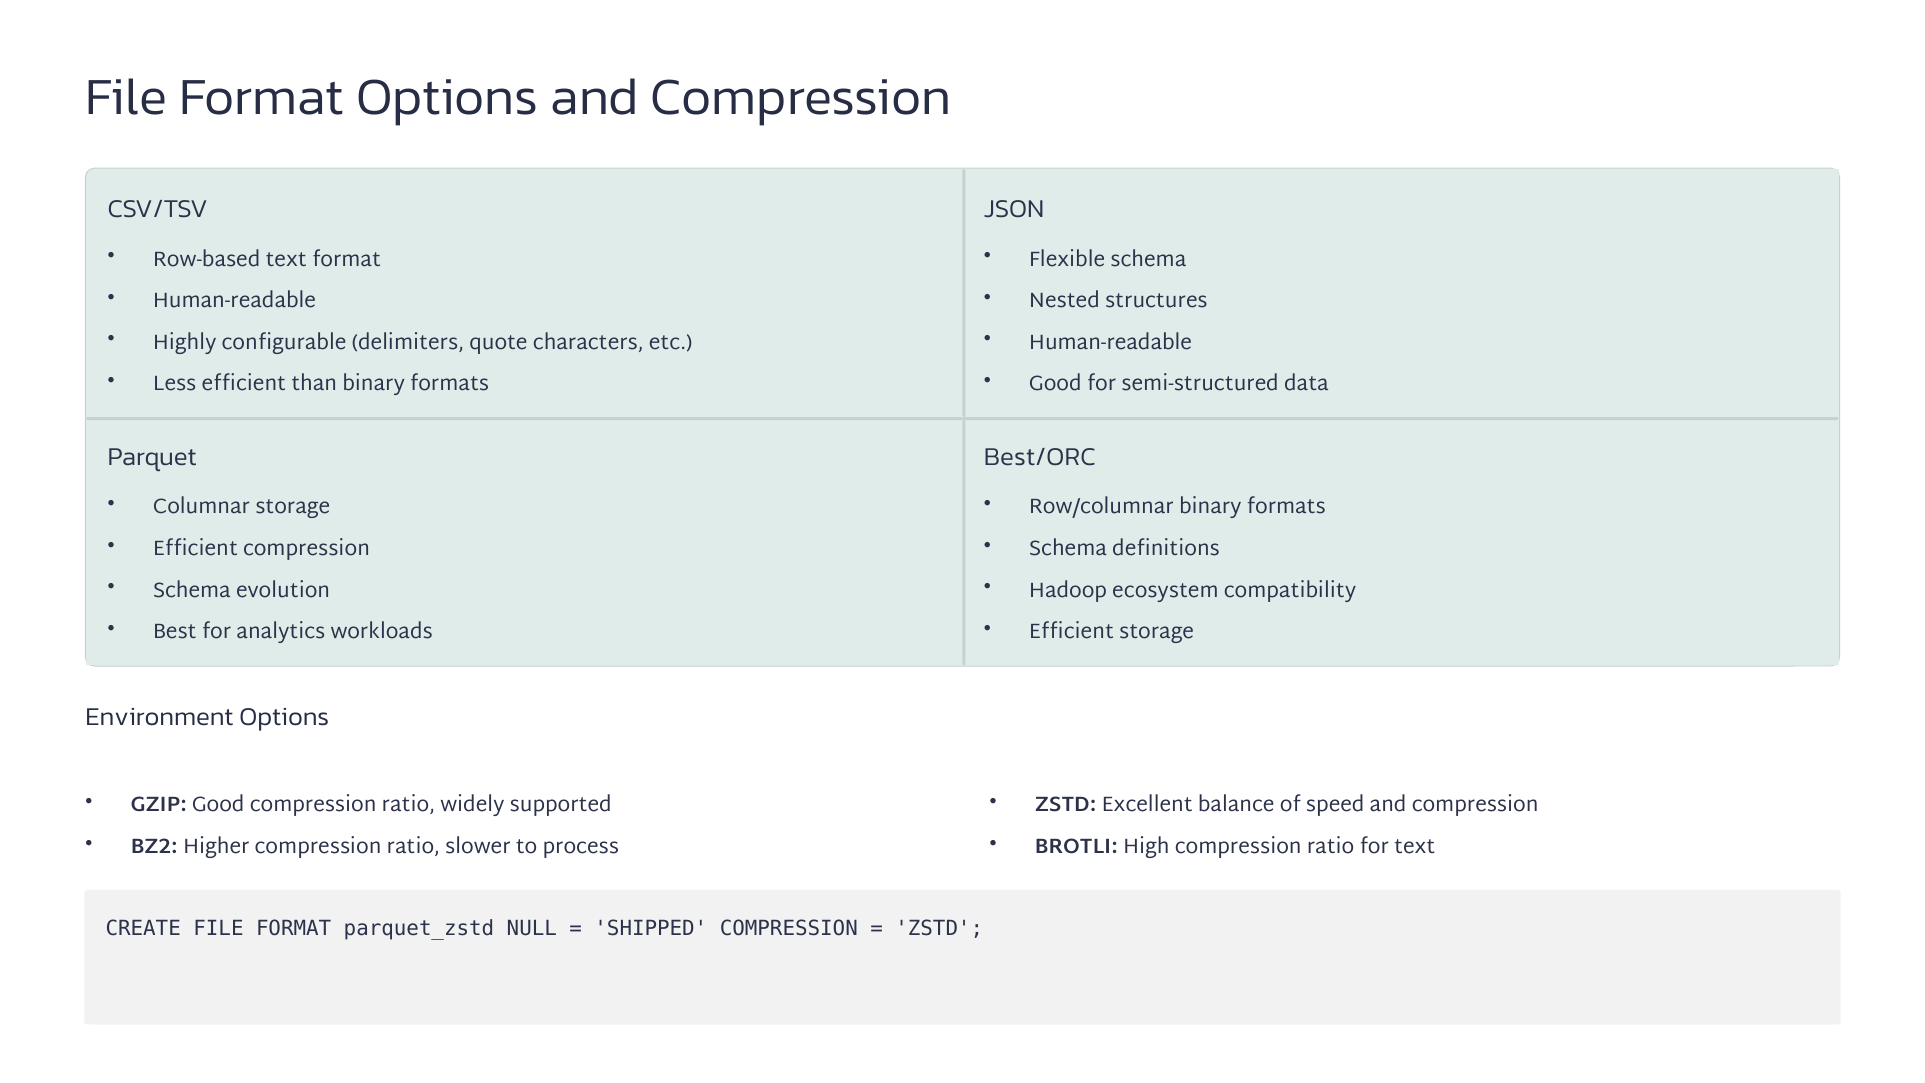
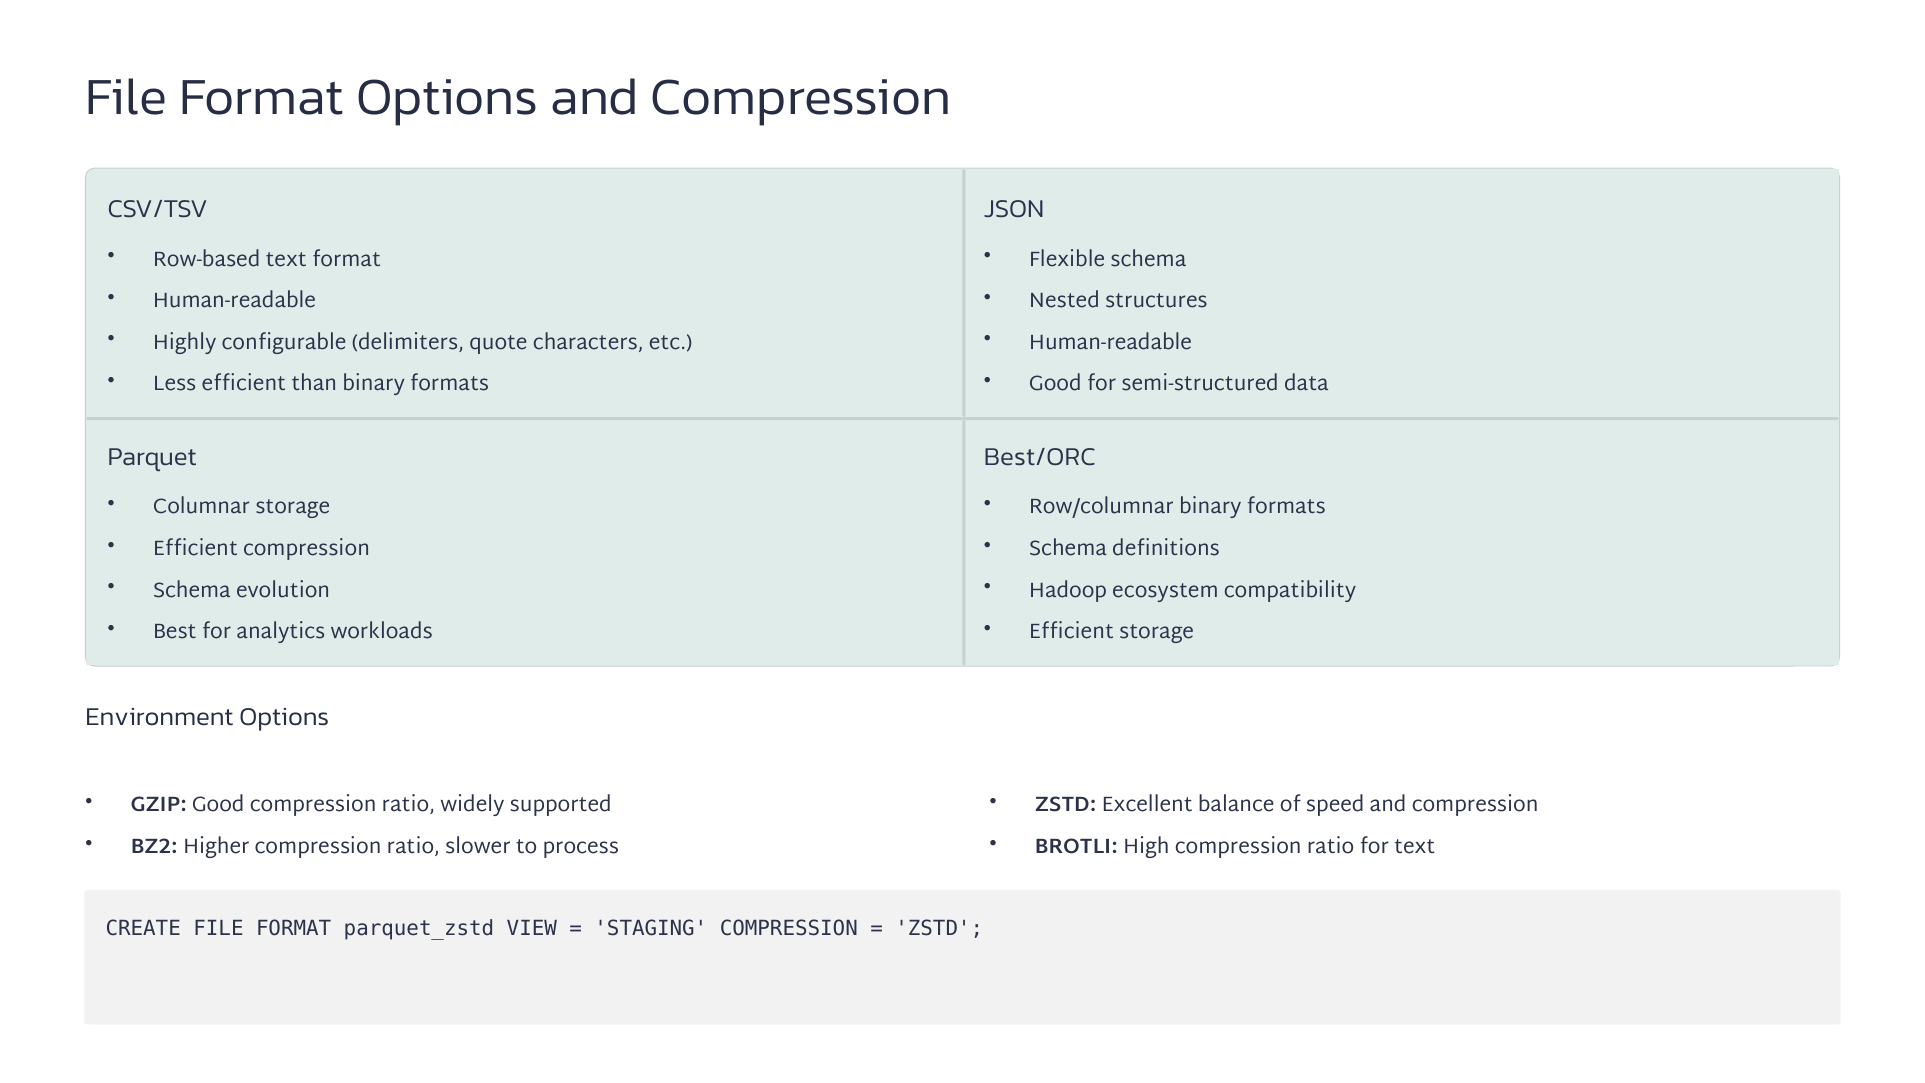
NULL: NULL -> VIEW (532, 928)
SHIPPED: SHIPPED -> STAGING (651, 928)
